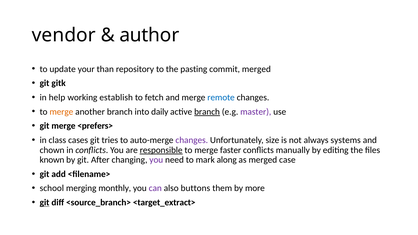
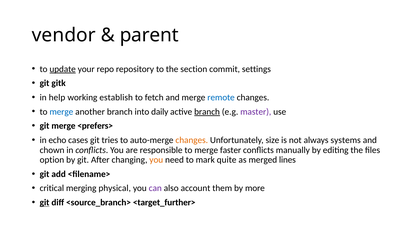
author: author -> parent (149, 35)
update underline: none -> present (63, 69)
than: than -> repo (105, 69)
pasting: pasting -> section (194, 69)
commit merged: merged -> settings (256, 69)
merge colour: orange -> blue (61, 112)
class: class -> echo (57, 140)
changes colour: purple -> orange (192, 140)
responsible underline: present -> none (161, 150)
known: known -> option (52, 160)
you colour: purple -> orange (156, 160)
along: along -> quite (227, 160)
case: case -> lines (287, 160)
school: school -> critical (52, 188)
monthly: monthly -> physical (115, 188)
buttons: buttons -> account (196, 188)
<target_extract>: <target_extract> -> <target_further> (164, 203)
